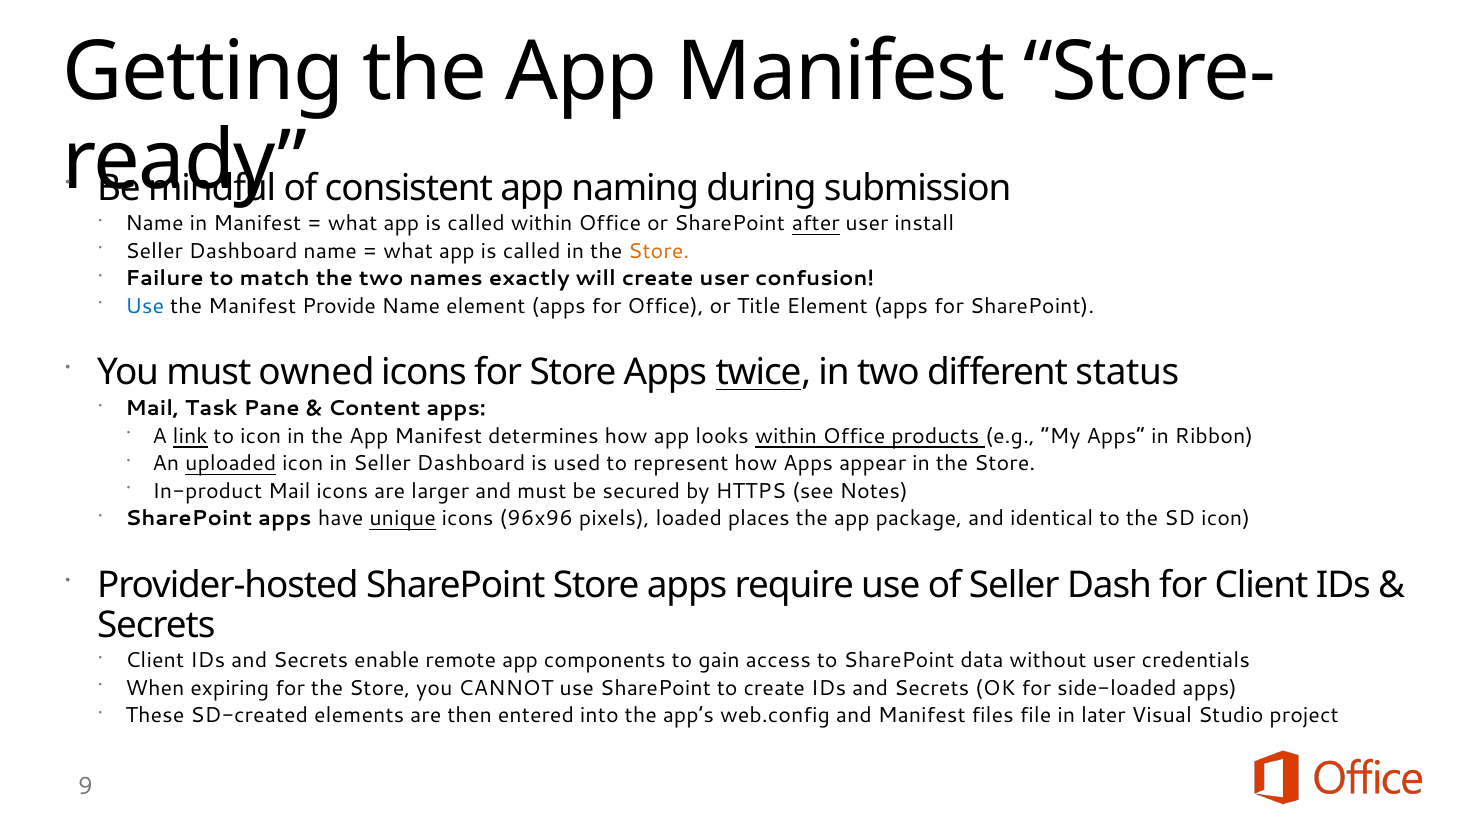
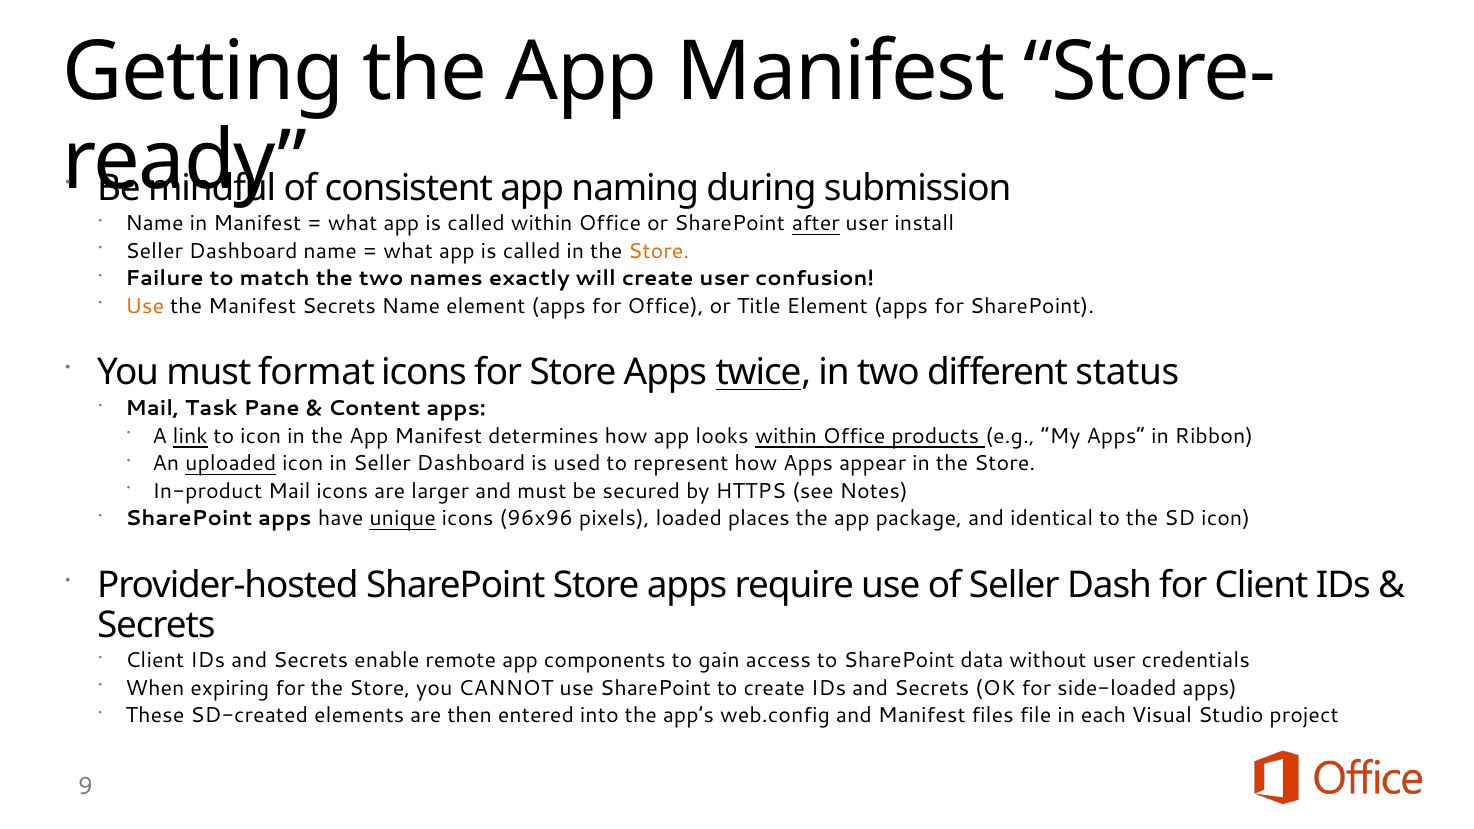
Use colour: blue -> orange (145, 307)
Manifest Provide: Provide -> Secrets (339, 307)
owned: owned -> format (316, 373)
later: later -> each (1103, 716)
